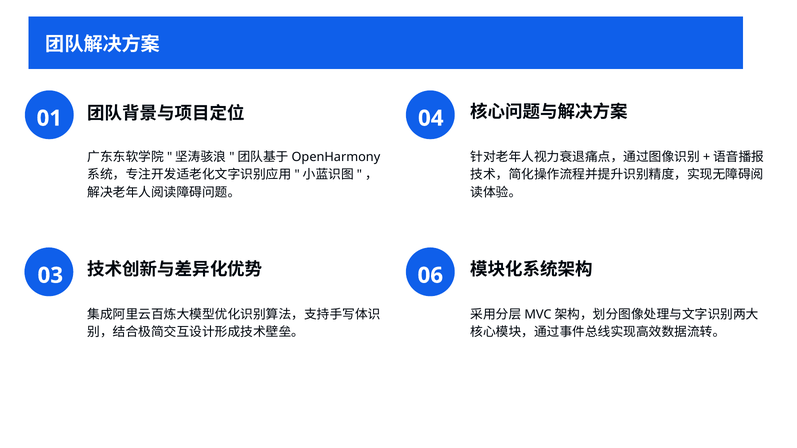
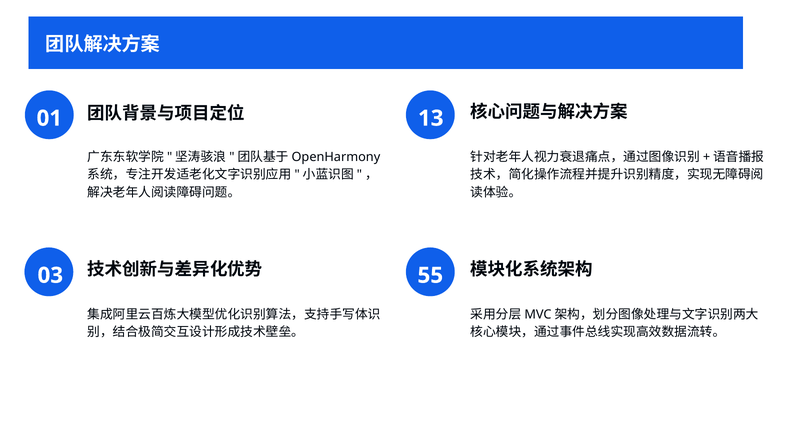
04: 04 -> 13 (431, 118)
06: 06 -> 55 (430, 276)
